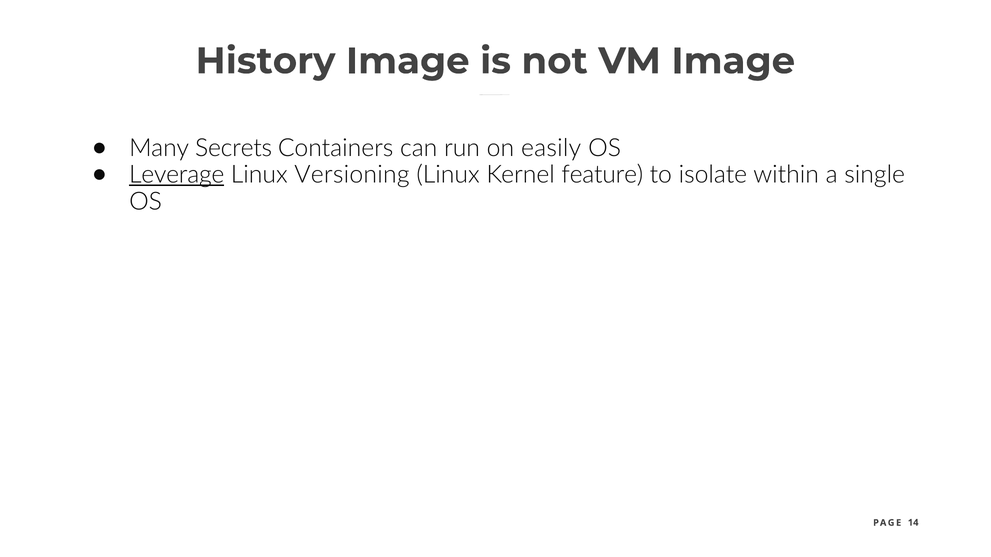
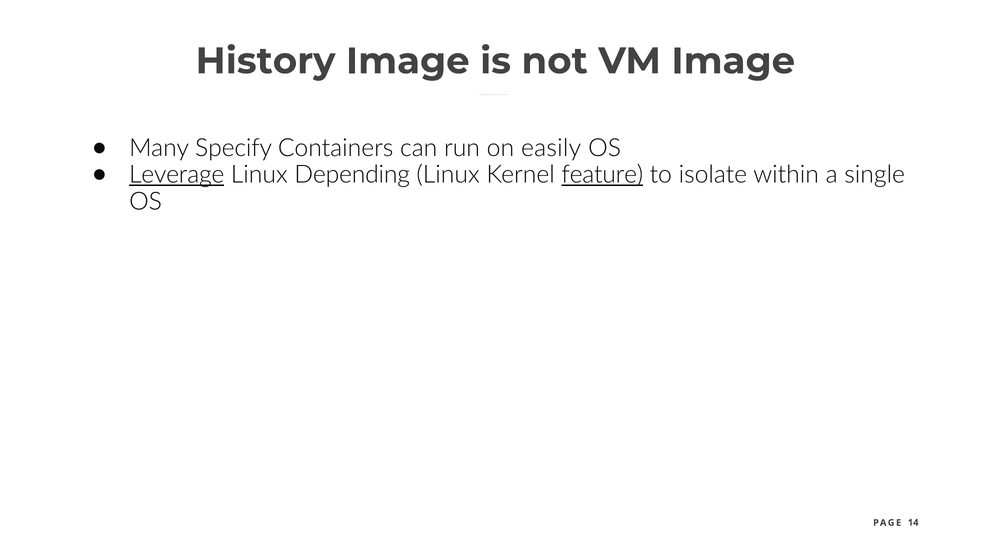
Secrets: Secrets -> Specify (234, 148)
Versioning: Versioning -> Depending (352, 175)
feature underline: none -> present (602, 175)
